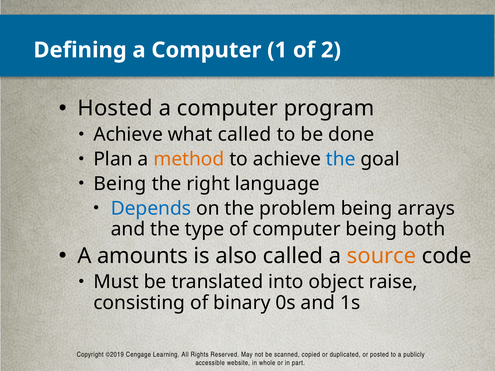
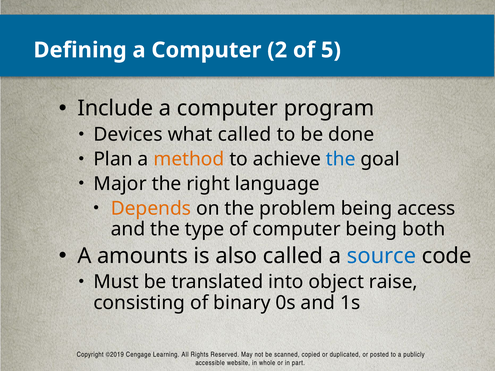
1: 1 -> 2 (277, 50)
2: 2 -> 5 (331, 50)
Hosted: Hosted -> Include (115, 108)
Achieve: Achieve -> Devices (128, 135)
Being: Being -> Major (120, 184)
Depends colour: blue -> orange (151, 208)
arrays: arrays -> access (426, 208)
source colour: orange -> blue (382, 256)
